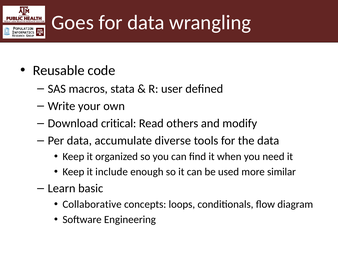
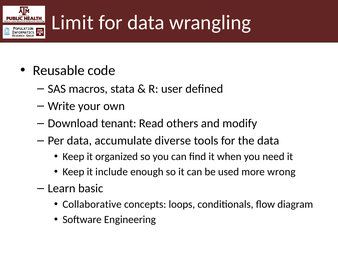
Goes: Goes -> Limit (73, 23)
critical: critical -> tenant (119, 123)
similar: similar -> wrong (281, 172)
